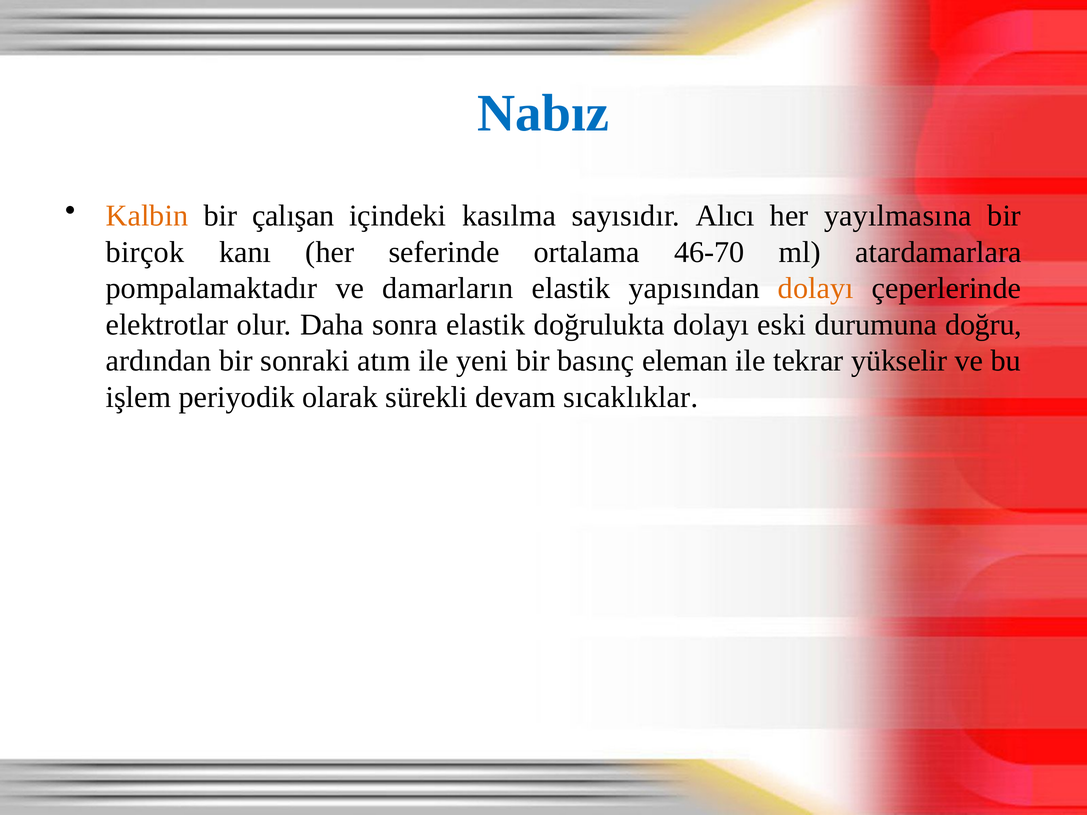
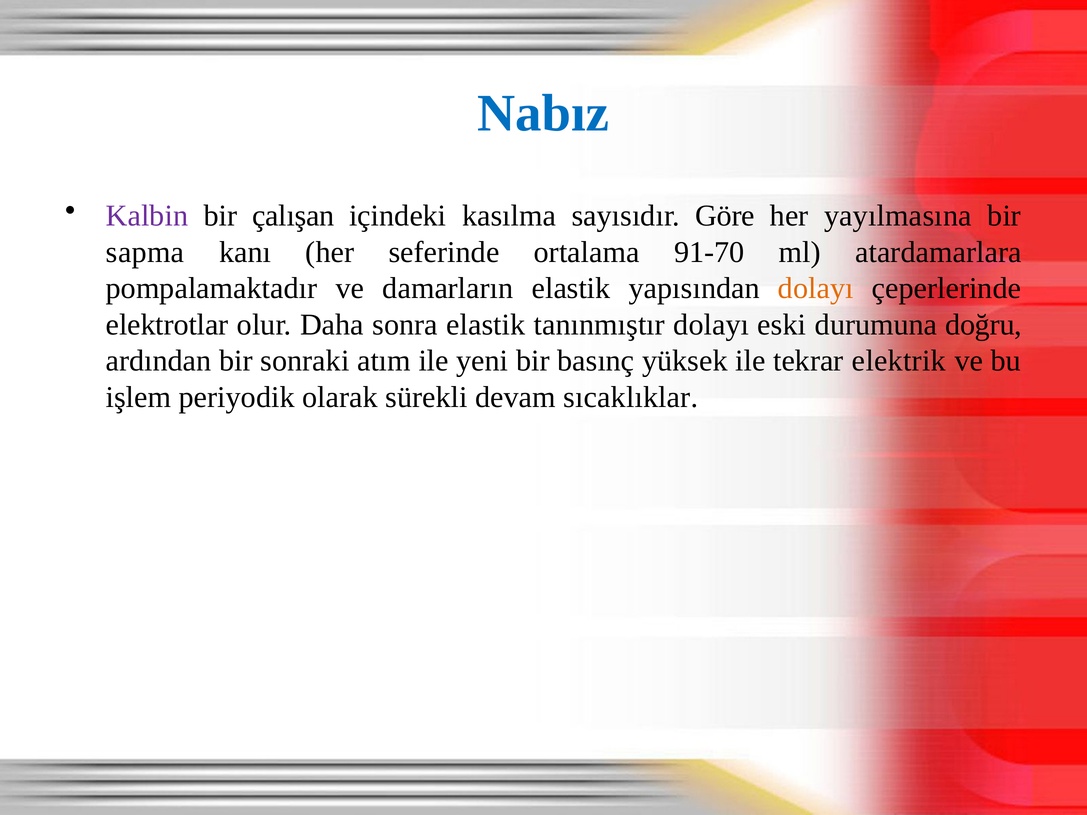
Kalbin colour: orange -> purple (147, 216)
Alıcı: Alıcı -> Göre (725, 216)
birçok: birçok -> sapma (145, 252)
46-70: 46-70 -> 91-70 (709, 252)
doğrulukta: doğrulukta -> tanınmıştır (599, 325)
eleman: eleman -> yüksek (685, 361)
yükselir: yükselir -> elektrik (899, 361)
